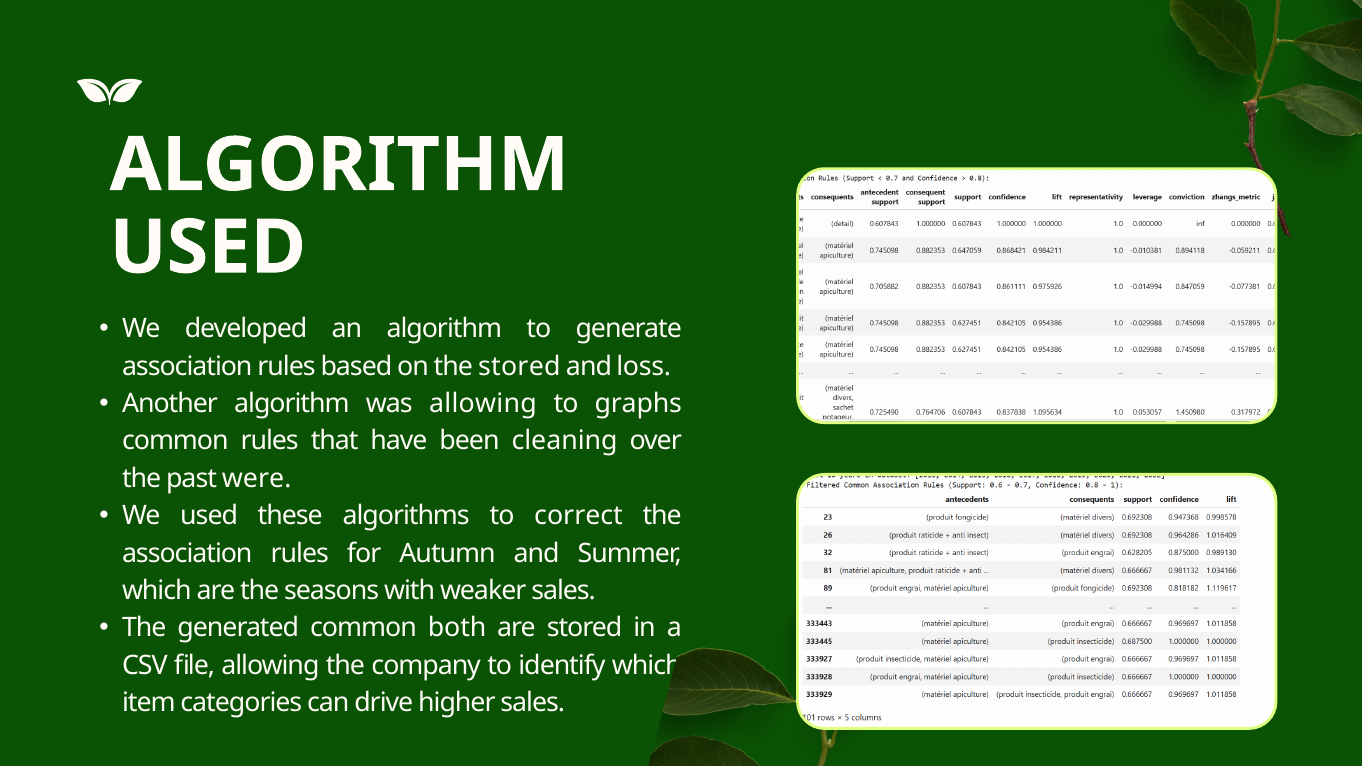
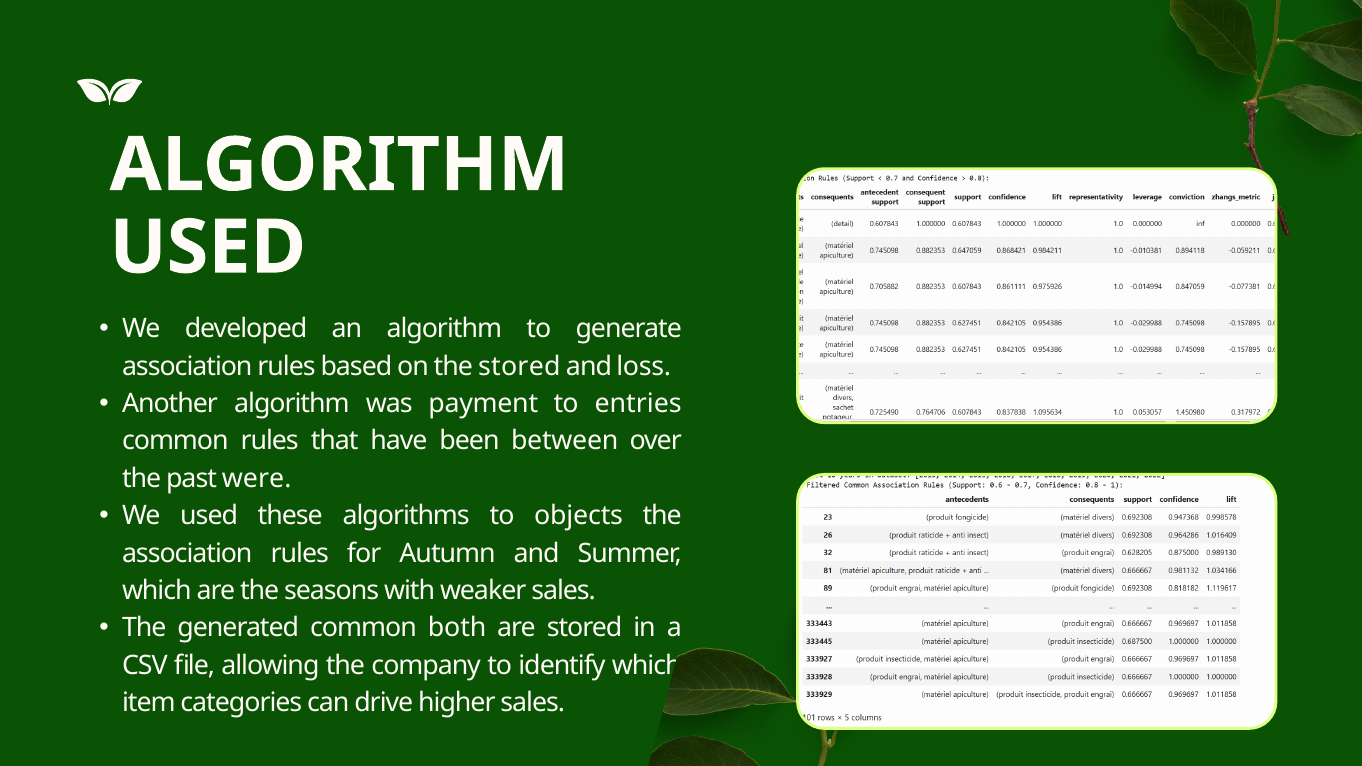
was allowing: allowing -> payment (483, 404)
graphs: graphs -> entries (638, 404)
cleaning: cleaning -> between (565, 441)
correct: correct -> objects (579, 516)
